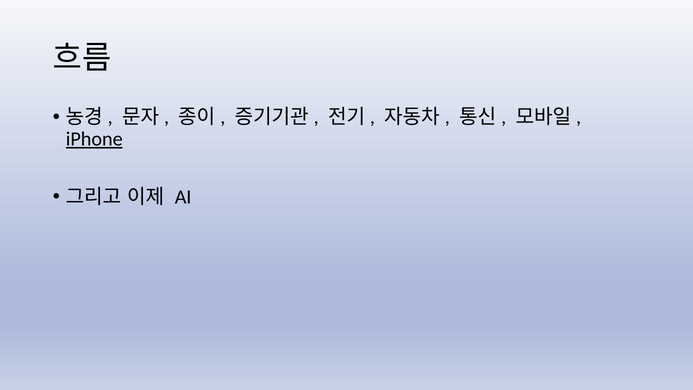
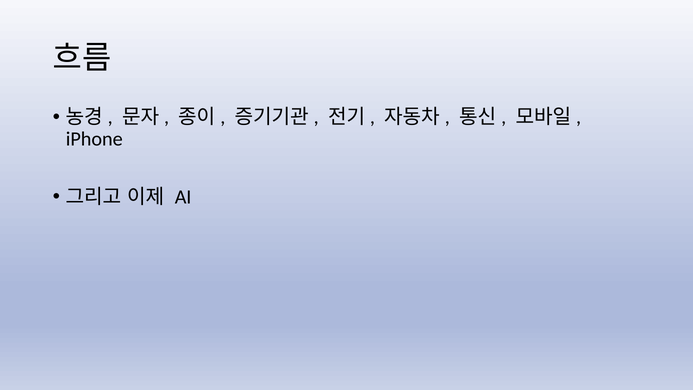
iPhone underline: present -> none (94, 139)
